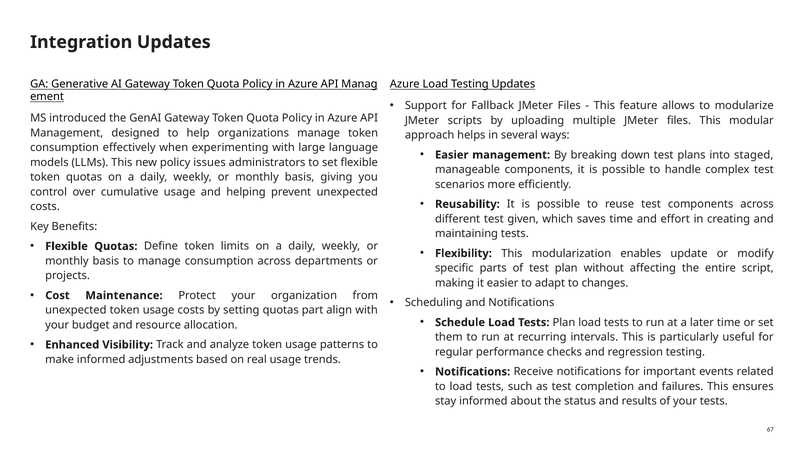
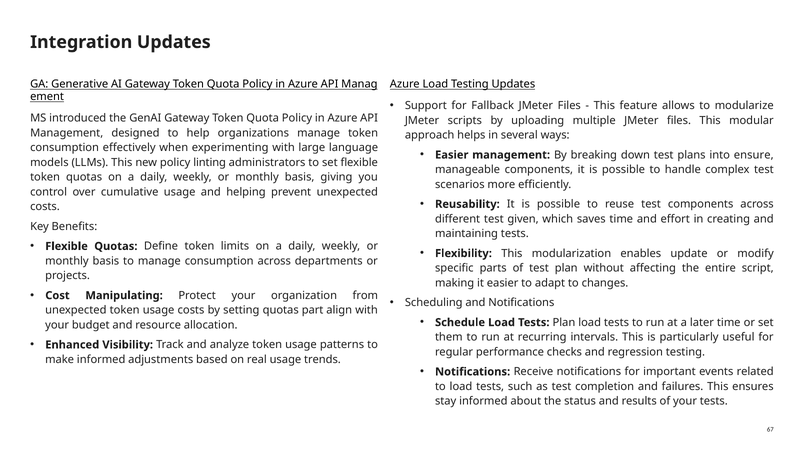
staged: staged -> ensure (754, 155)
issues: issues -> linting (210, 163)
Maintenance: Maintenance -> Manipulating (124, 296)
